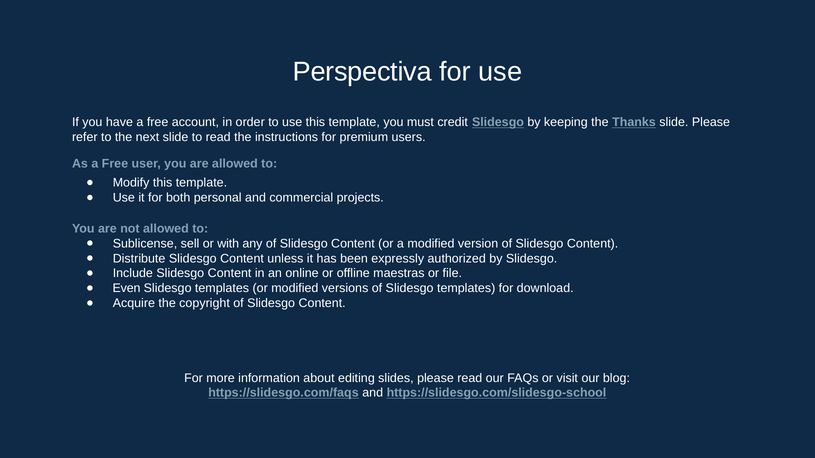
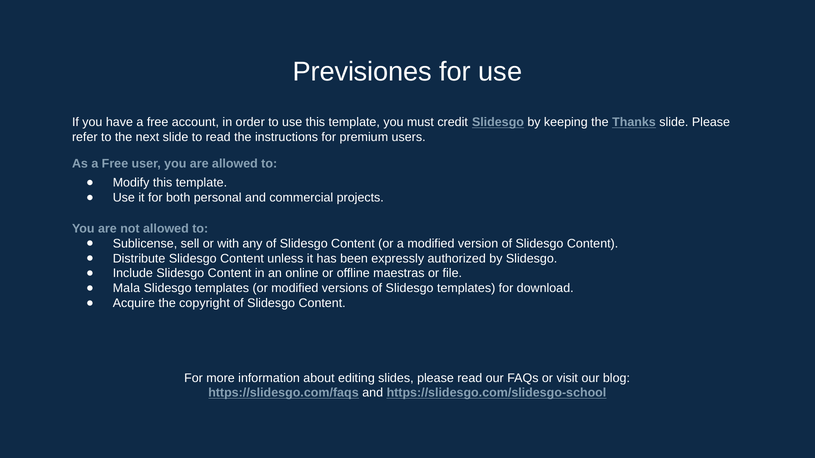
Perspectiva: Perspectiva -> Previsiones (362, 72)
Even: Even -> Mala (126, 289)
